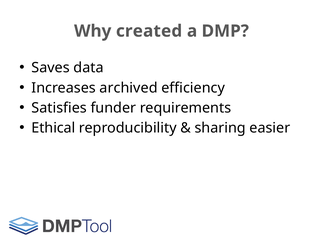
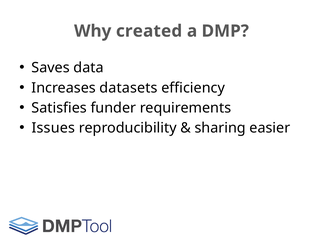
archived: archived -> datasets (128, 88)
Ethical: Ethical -> Issues (53, 128)
